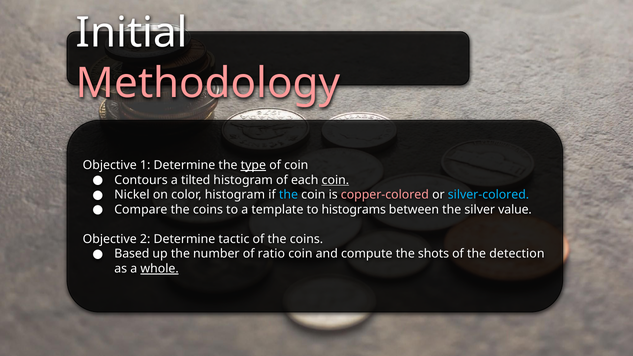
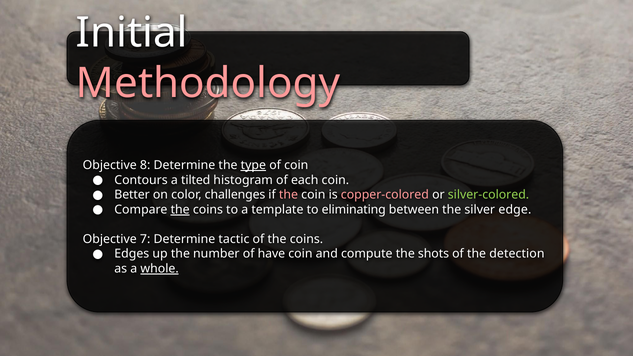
1: 1 -> 8 (145, 165)
coin underline: present -> none (335, 180)
Nickel: Nickel -> Better (132, 195)
color histogram: histogram -> challenges (235, 195)
the colour: light blue -> pink (289, 195)
silver-colored colour: light blue -> light green (488, 195)
the underline: none -> present (180, 210)
histograms: histograms -> eliminating (354, 210)
value: value -> edge (515, 210)
2: 2 -> 7 (145, 239)
Based: Based -> Edges (132, 254)
ratio: ratio -> have (271, 254)
